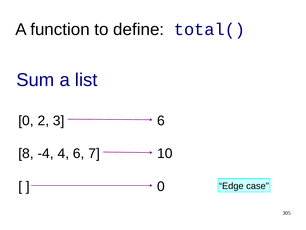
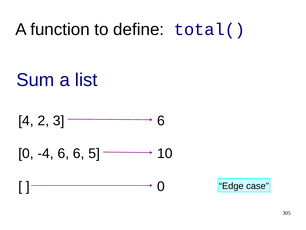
0: 0 -> 4 (26, 120)
8: 8 -> 0 (26, 153)
-4 4: 4 -> 6 (63, 153)
7: 7 -> 5 (94, 153)
